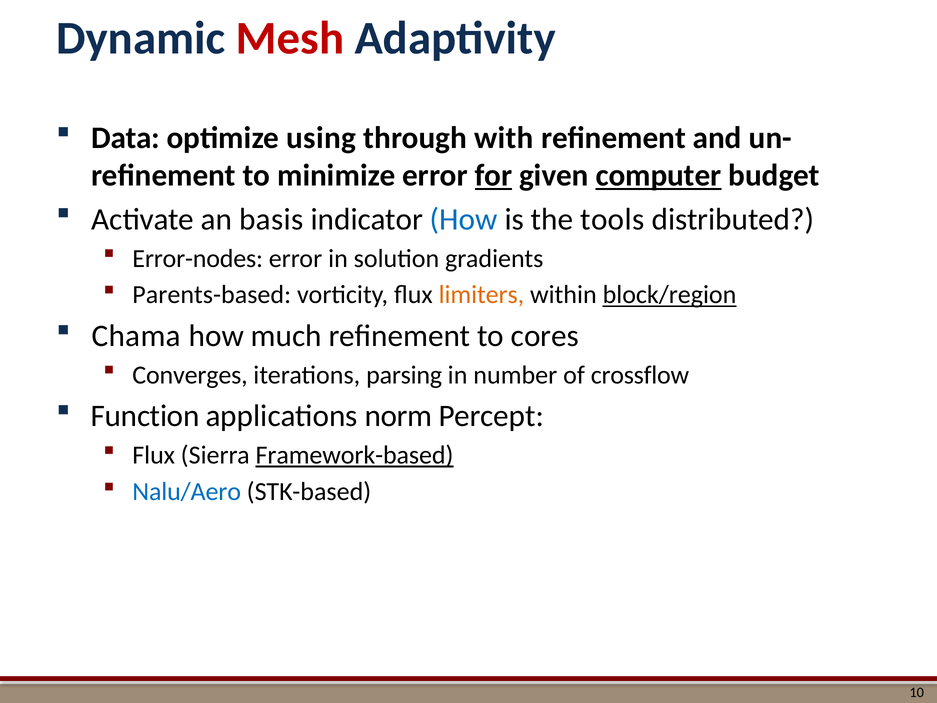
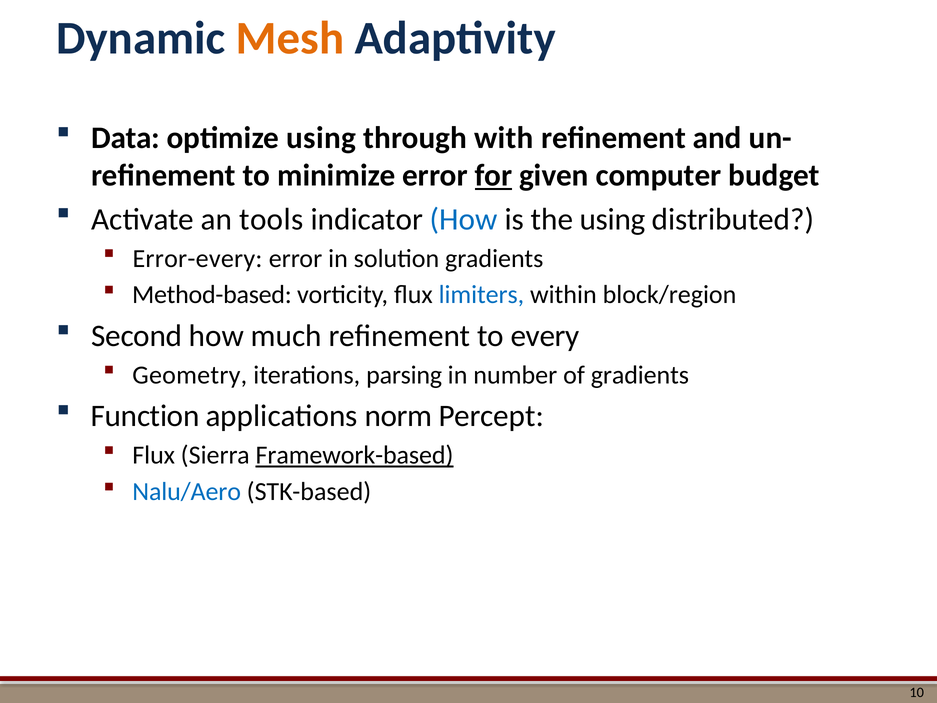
Mesh colour: red -> orange (290, 38)
computer underline: present -> none (659, 175)
basis: basis -> tools (271, 219)
the tools: tools -> using (613, 219)
Error-nodes: Error-nodes -> Error-every (197, 258)
Parents-based: Parents-based -> Method-based (212, 295)
limiters colour: orange -> blue (481, 295)
block/region underline: present -> none (670, 295)
Chama: Chama -> Second (137, 336)
cores: cores -> every (545, 336)
Converges: Converges -> Geometry (190, 375)
of crossflow: crossflow -> gradients (640, 375)
